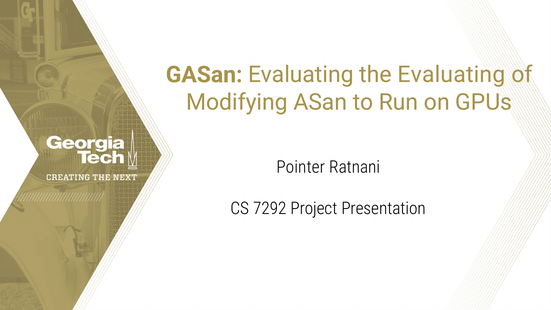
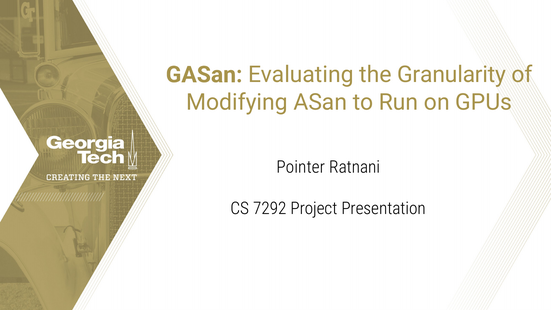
the Evaluating: Evaluating -> Granularity (452, 75)
